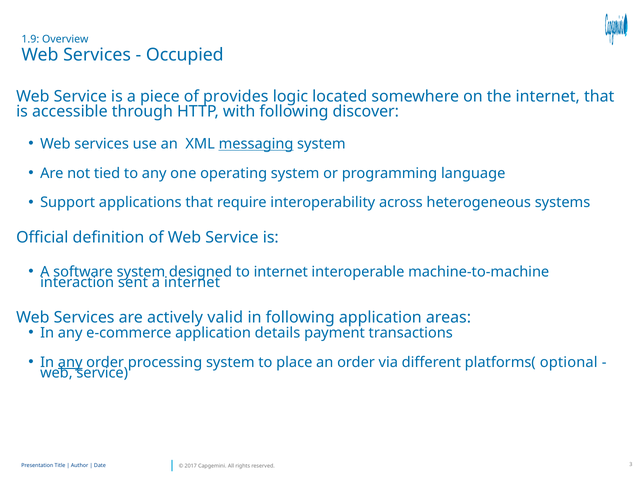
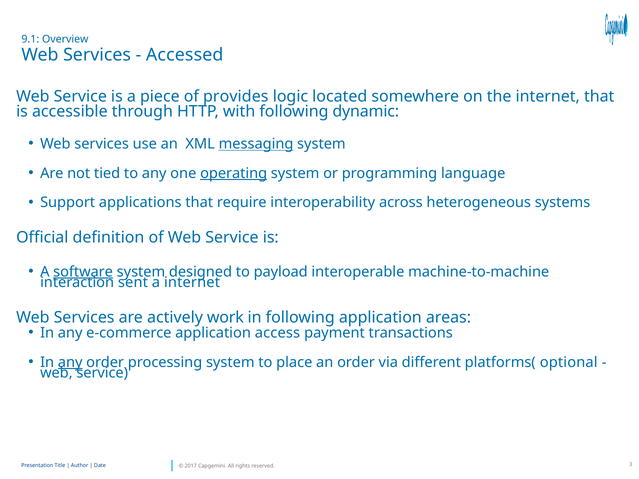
1.9: 1.9 -> 9.1 (30, 40)
Occupied: Occupied -> Accessed (185, 55)
discover: discover -> dynamic (366, 111)
operating underline: none -> present (234, 173)
software underline: none -> present (83, 272)
to internet: internet -> payload (281, 272)
valid: valid -> work (225, 318)
details: details -> access (277, 333)
